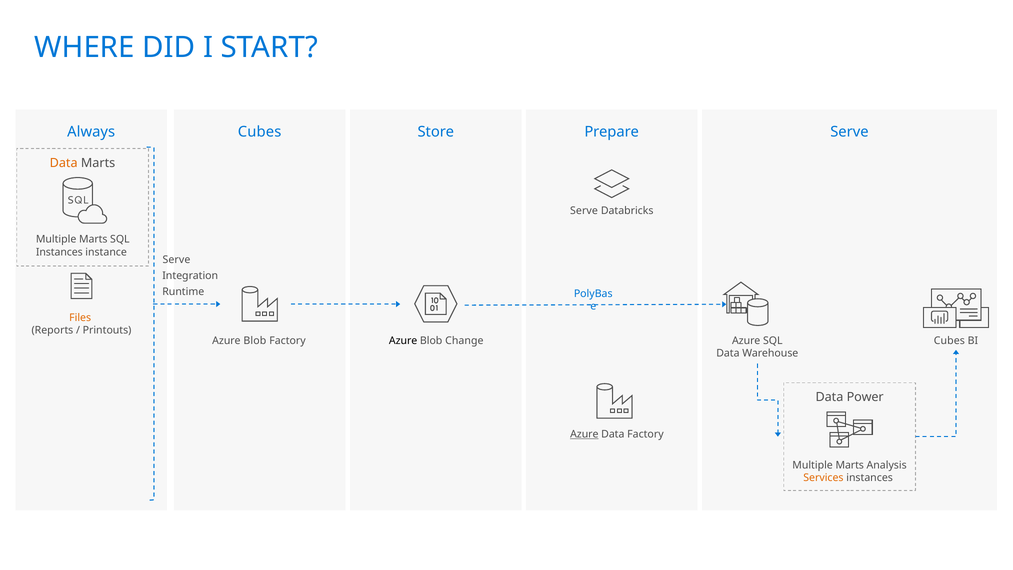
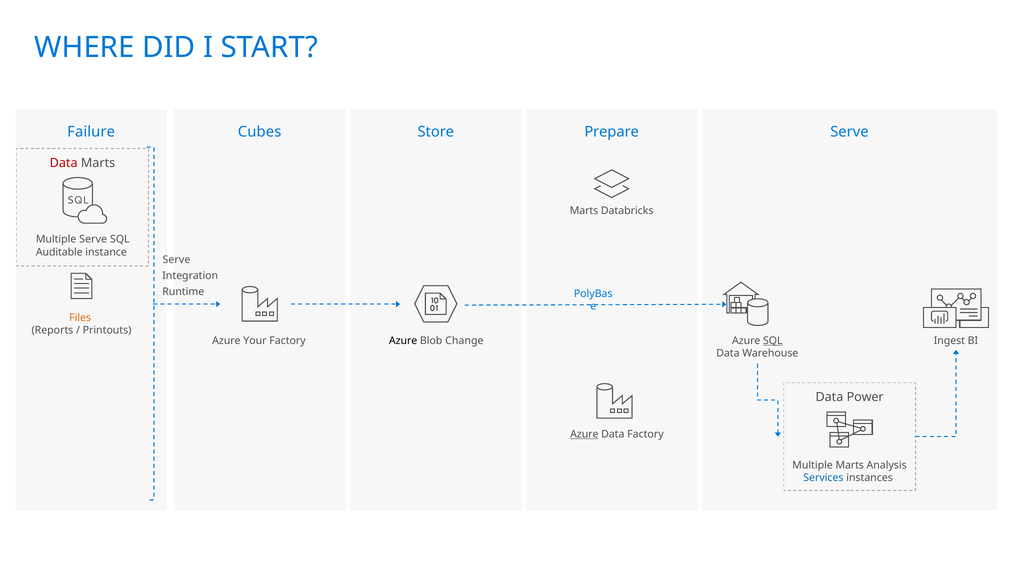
Always: Always -> Failure (91, 132)
Data colour: orange -> red (64, 163)
Serve: Serve -> Marts (584, 211)
Marts: Marts -> Serve (93, 239)
Instances: Instances -> Auditable (59, 252)
Blob: Blob -> Your (255, 340)
SQL underline: none -> present (773, 340)
Factory Cubes: Cubes -> Ingest (949, 340)
Services colour: orange -> blue (823, 478)
